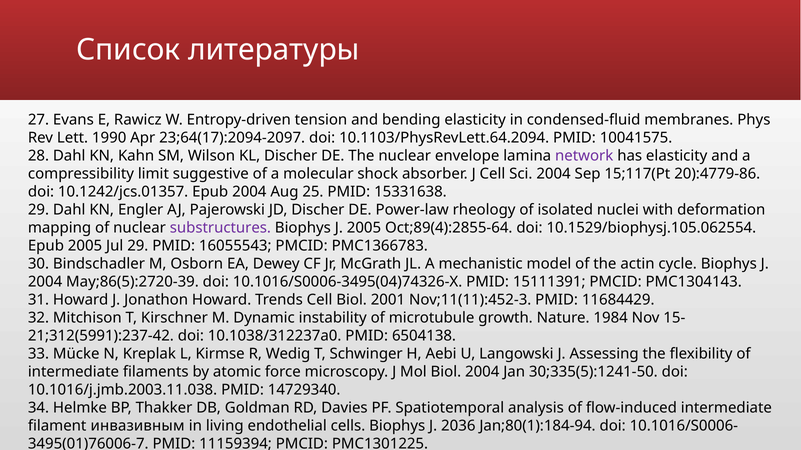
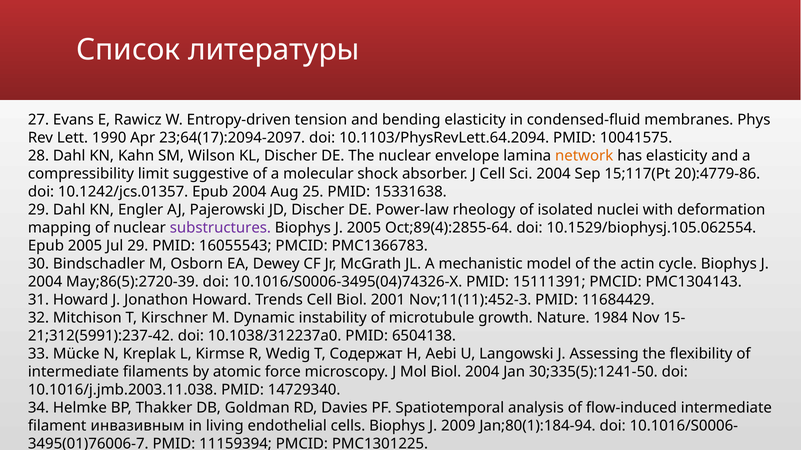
network colour: purple -> orange (584, 156)
Schwinger: Schwinger -> Содержат (366, 354)
2036: 2036 -> 2009 (458, 426)
